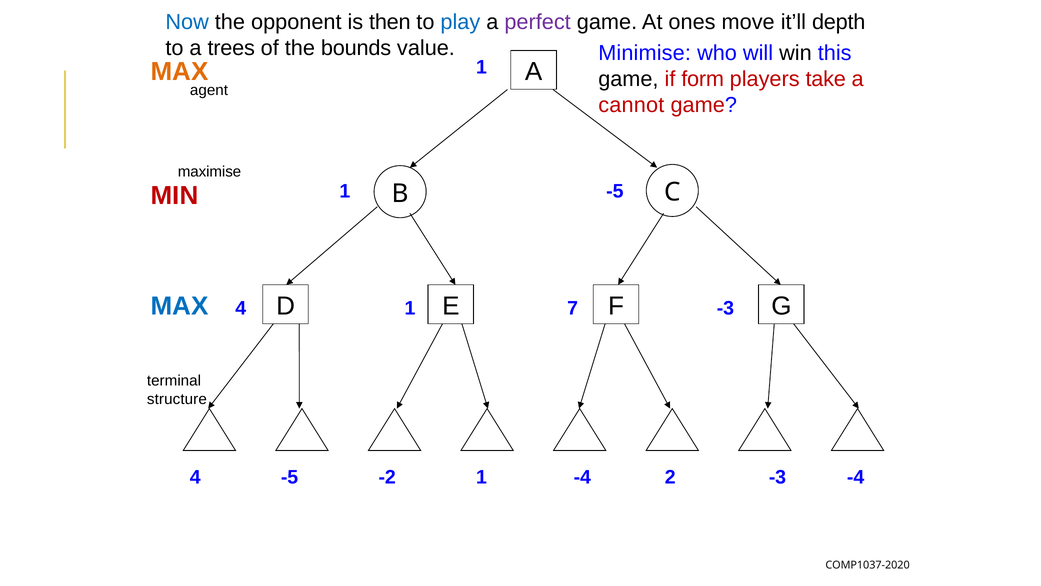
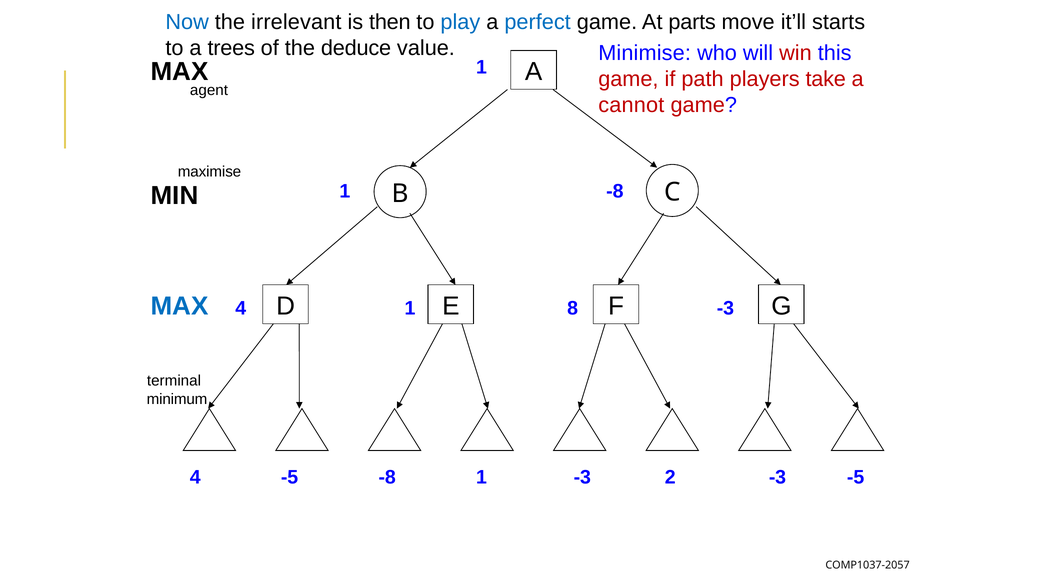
opponent: opponent -> irrelevant (296, 22)
perfect colour: purple -> blue (538, 22)
ones: ones -> parts (692, 22)
depth: depth -> starts (839, 22)
bounds: bounds -> deduce (356, 48)
win colour: black -> red (795, 53)
MAX colour: orange -> black (180, 72)
game colour: black -> red (628, 79)
form: form -> path (703, 79)
1 -5: -5 -> -8 (615, 191)
MIN colour: red -> black (175, 195)
7: 7 -> 8 (573, 308)
structure: structure -> minimum (177, 399)
-5 -2: -2 -> -8 (387, 477)
1 -4: -4 -> -3 (582, 477)
-3 -4: -4 -> -5 (856, 477)
COMP1037-2020: COMP1037-2020 -> COMP1037-2057 (868, 565)
